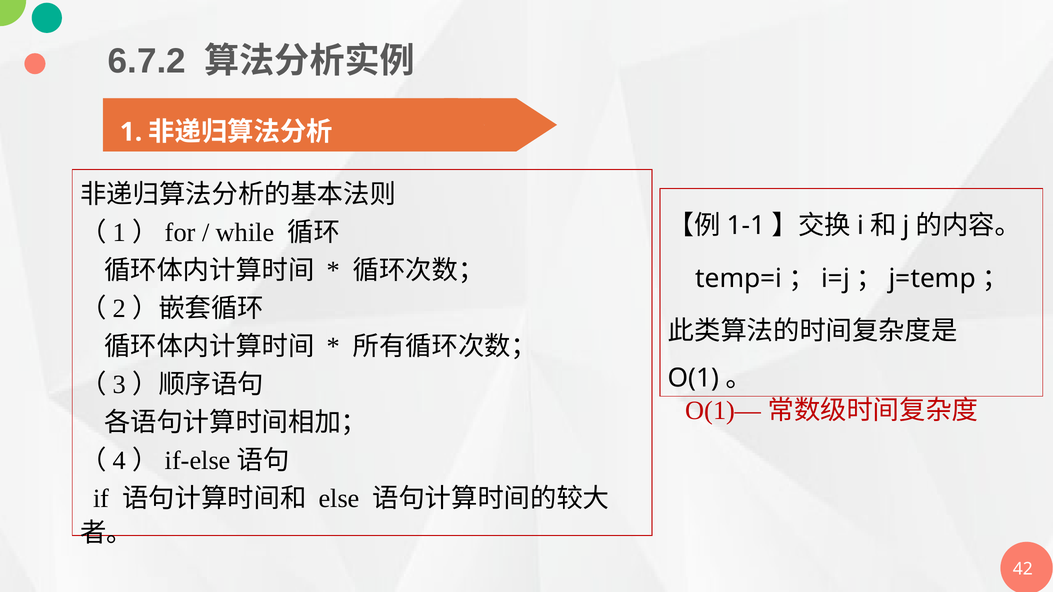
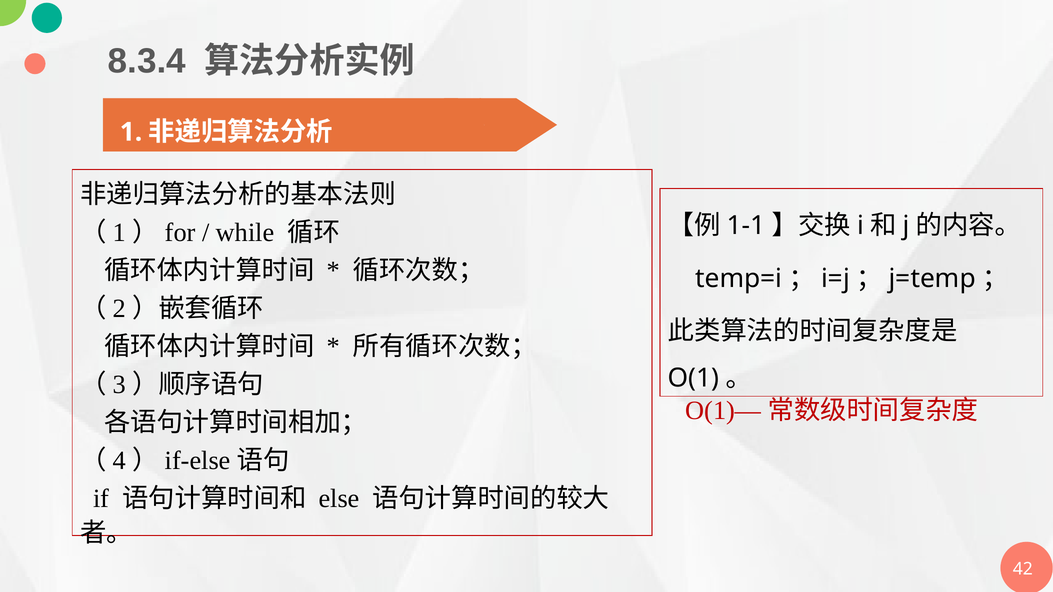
6.7.2: 6.7.2 -> 8.3.4 (147, 61)
